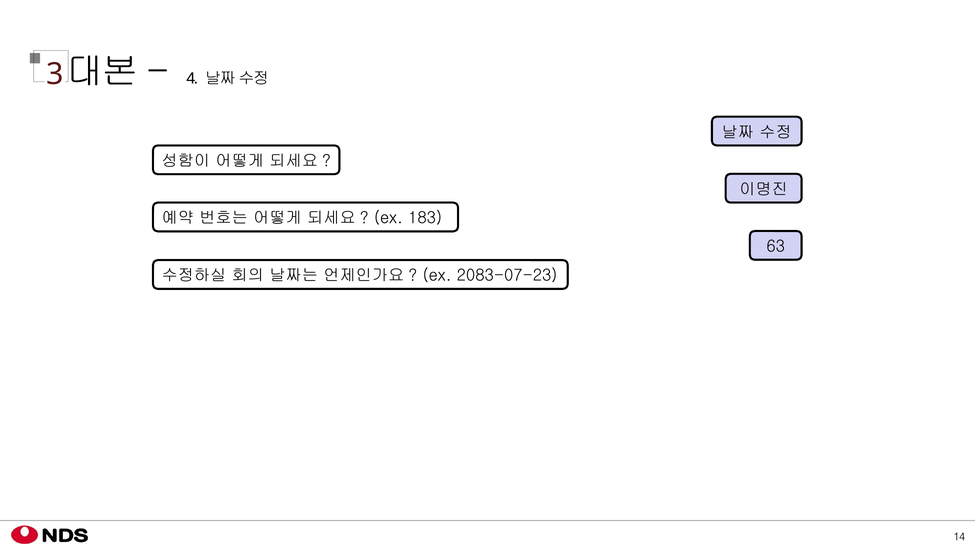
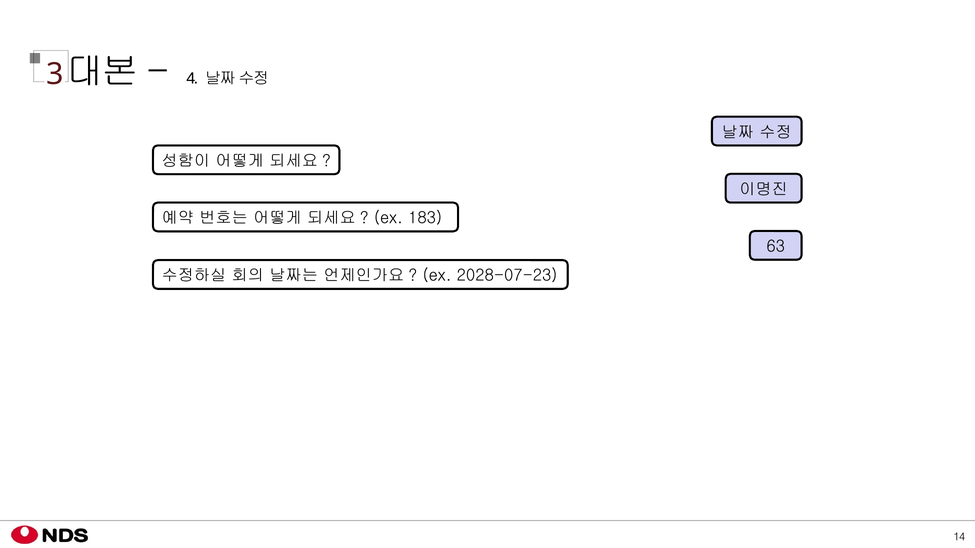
2083-07-23: 2083-07-23 -> 2028-07-23 (507, 276)
